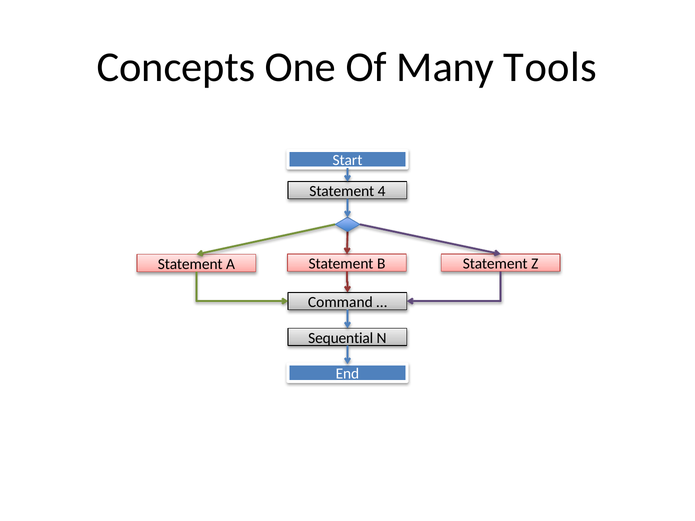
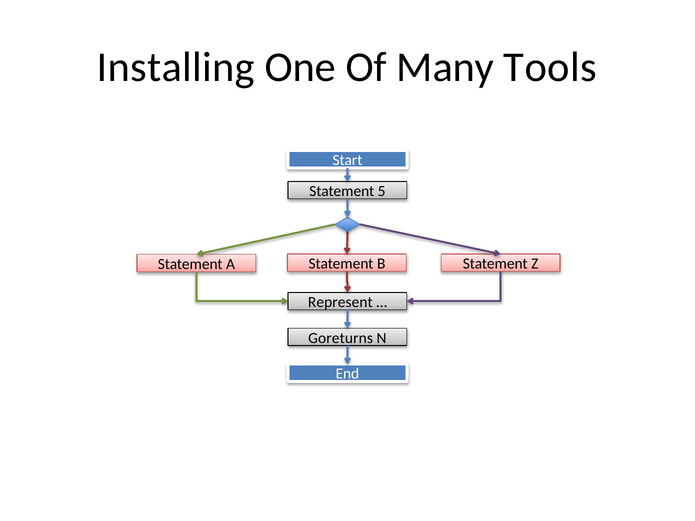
Concepts: Concepts -> Installing (176, 67)
4: 4 -> 5 (382, 191)
Command: Command -> Represent (340, 302)
Sequential: Sequential -> Goreturns (341, 338)
